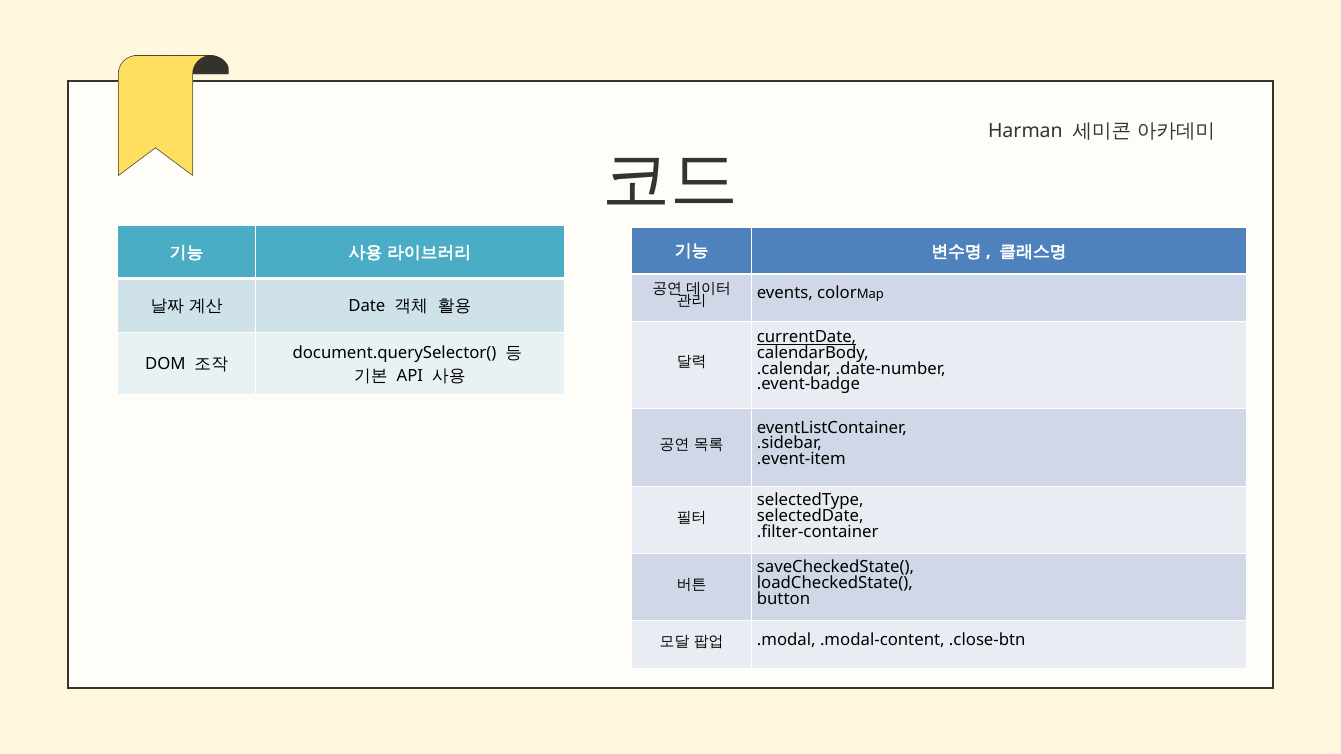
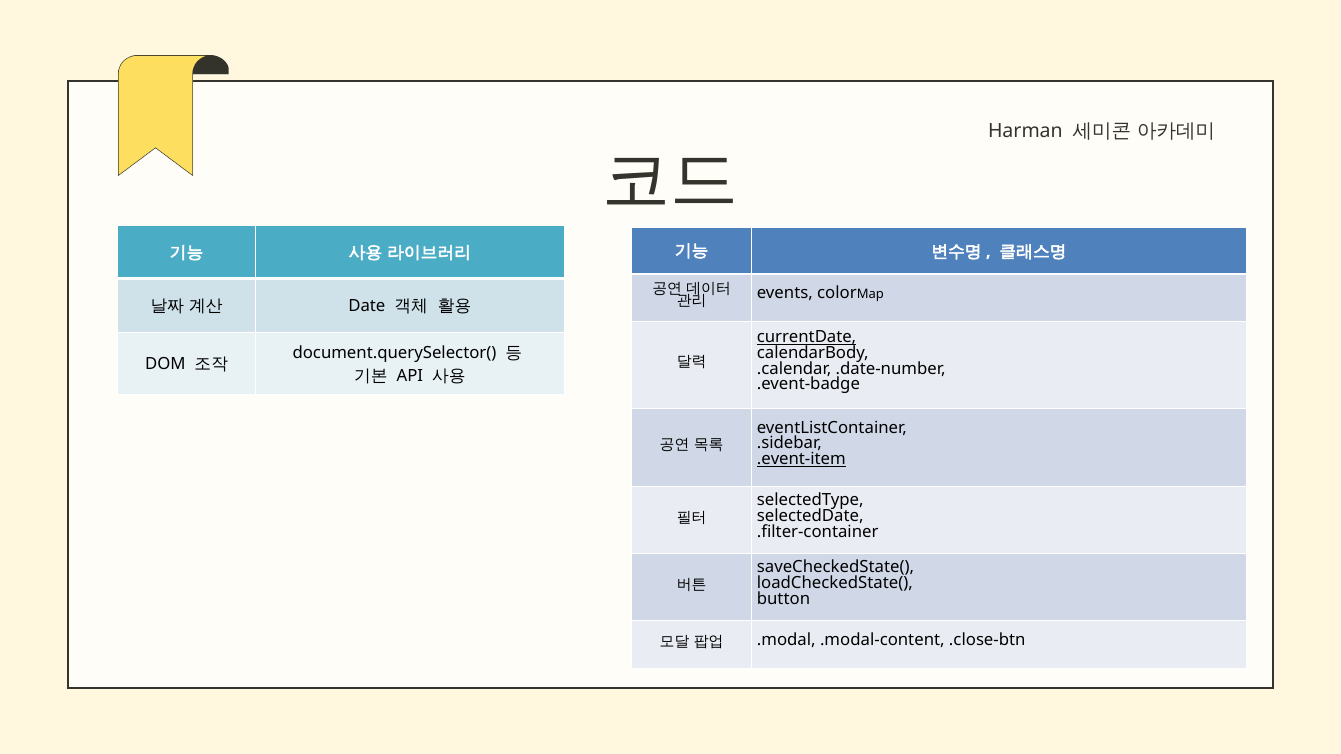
.event-item underline: none -> present (801, 459)
